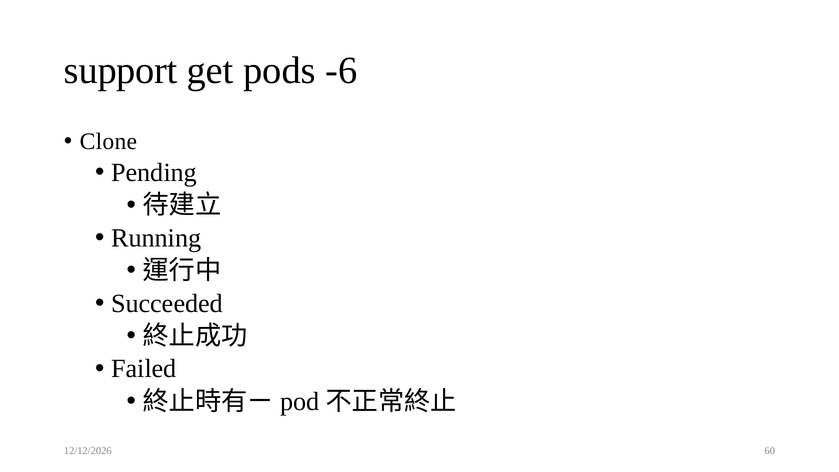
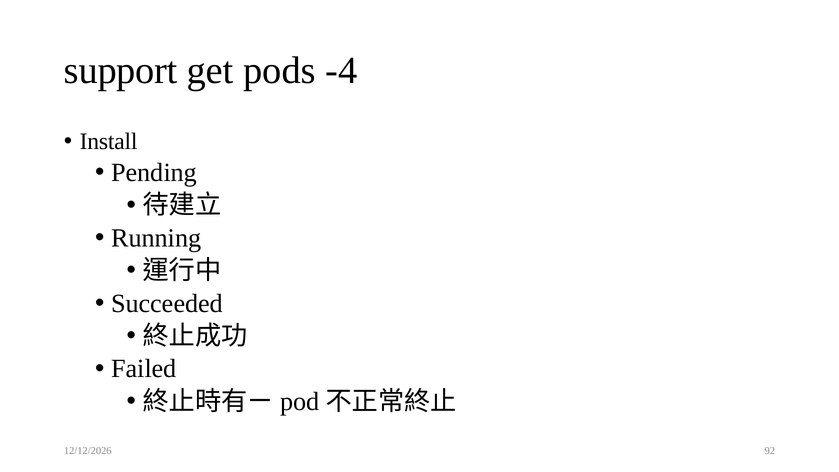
-6: -6 -> -4 (341, 70)
Clone: Clone -> Install (109, 141)
60: 60 -> 92 (770, 451)
